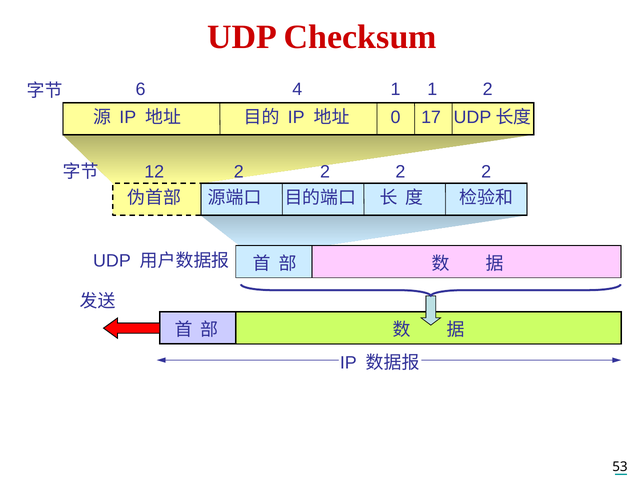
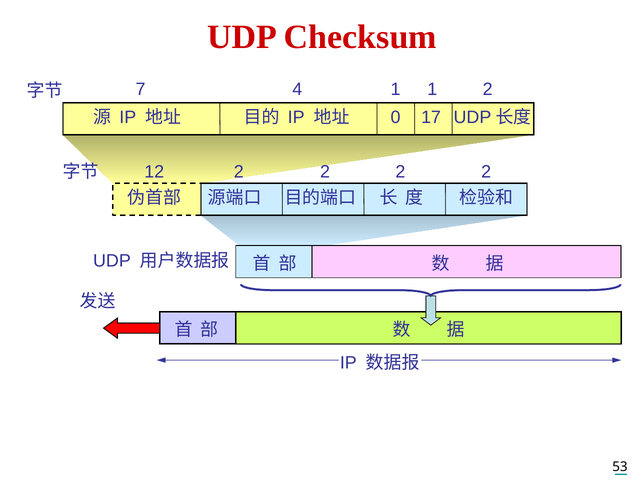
6: 6 -> 7 (141, 89)
